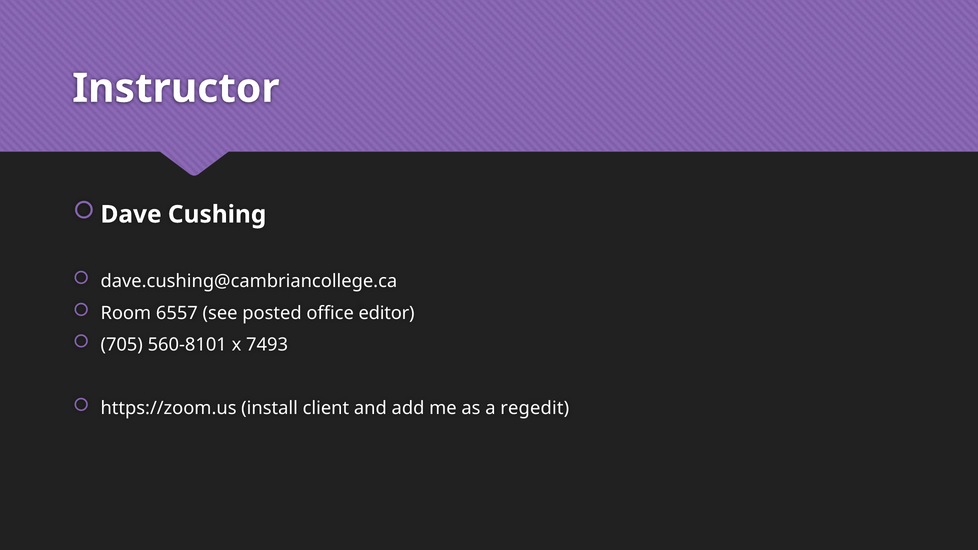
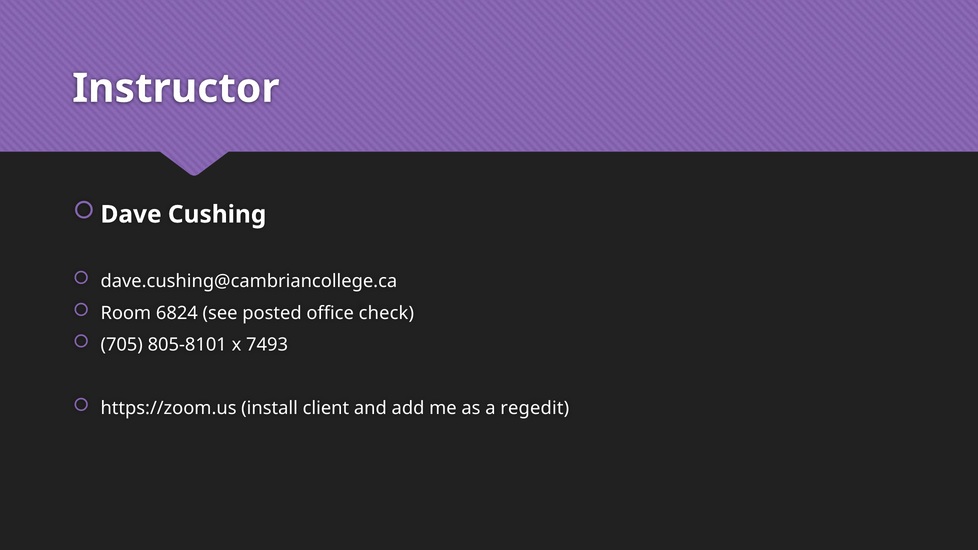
6557: 6557 -> 6824 (177, 313)
editor: editor -> check (386, 313)
560-8101: 560-8101 -> 805-8101 (187, 345)
